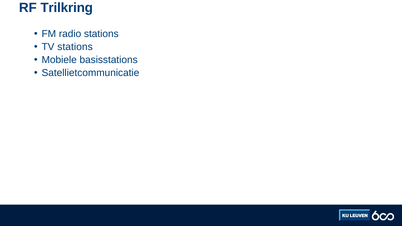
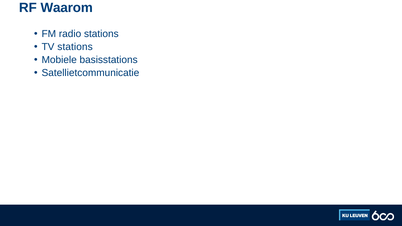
Trilkring: Trilkring -> Waarom (67, 8)
